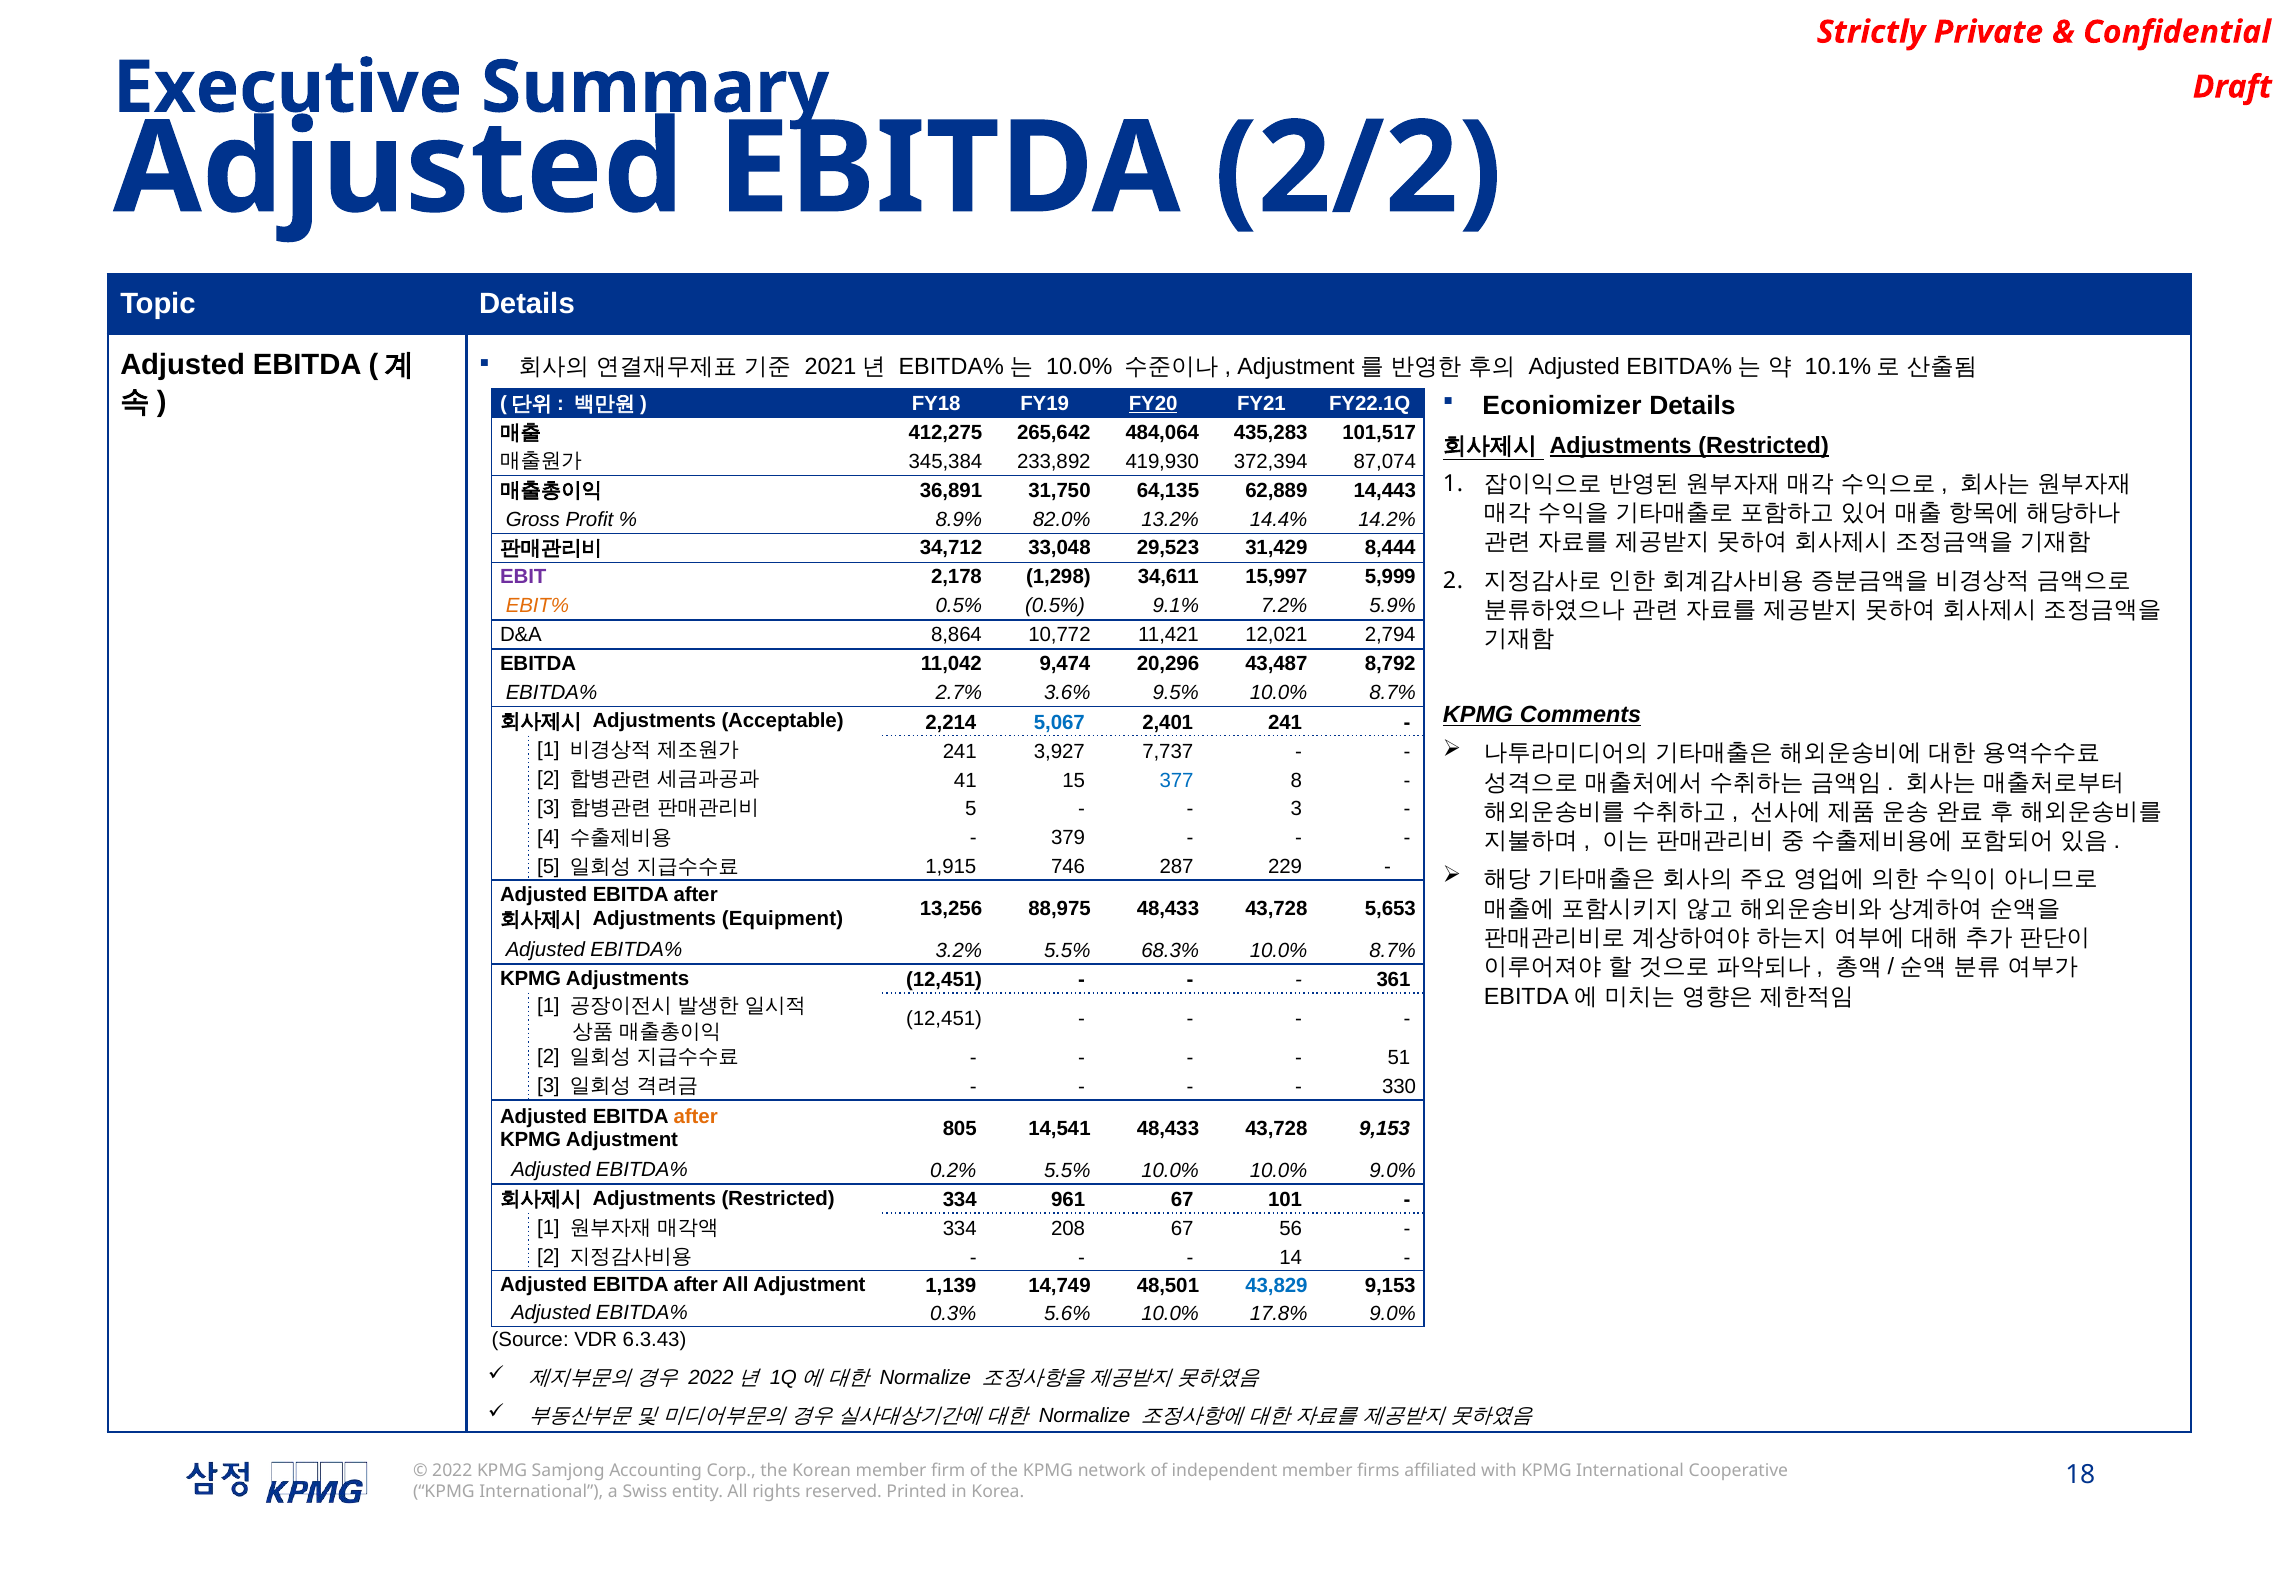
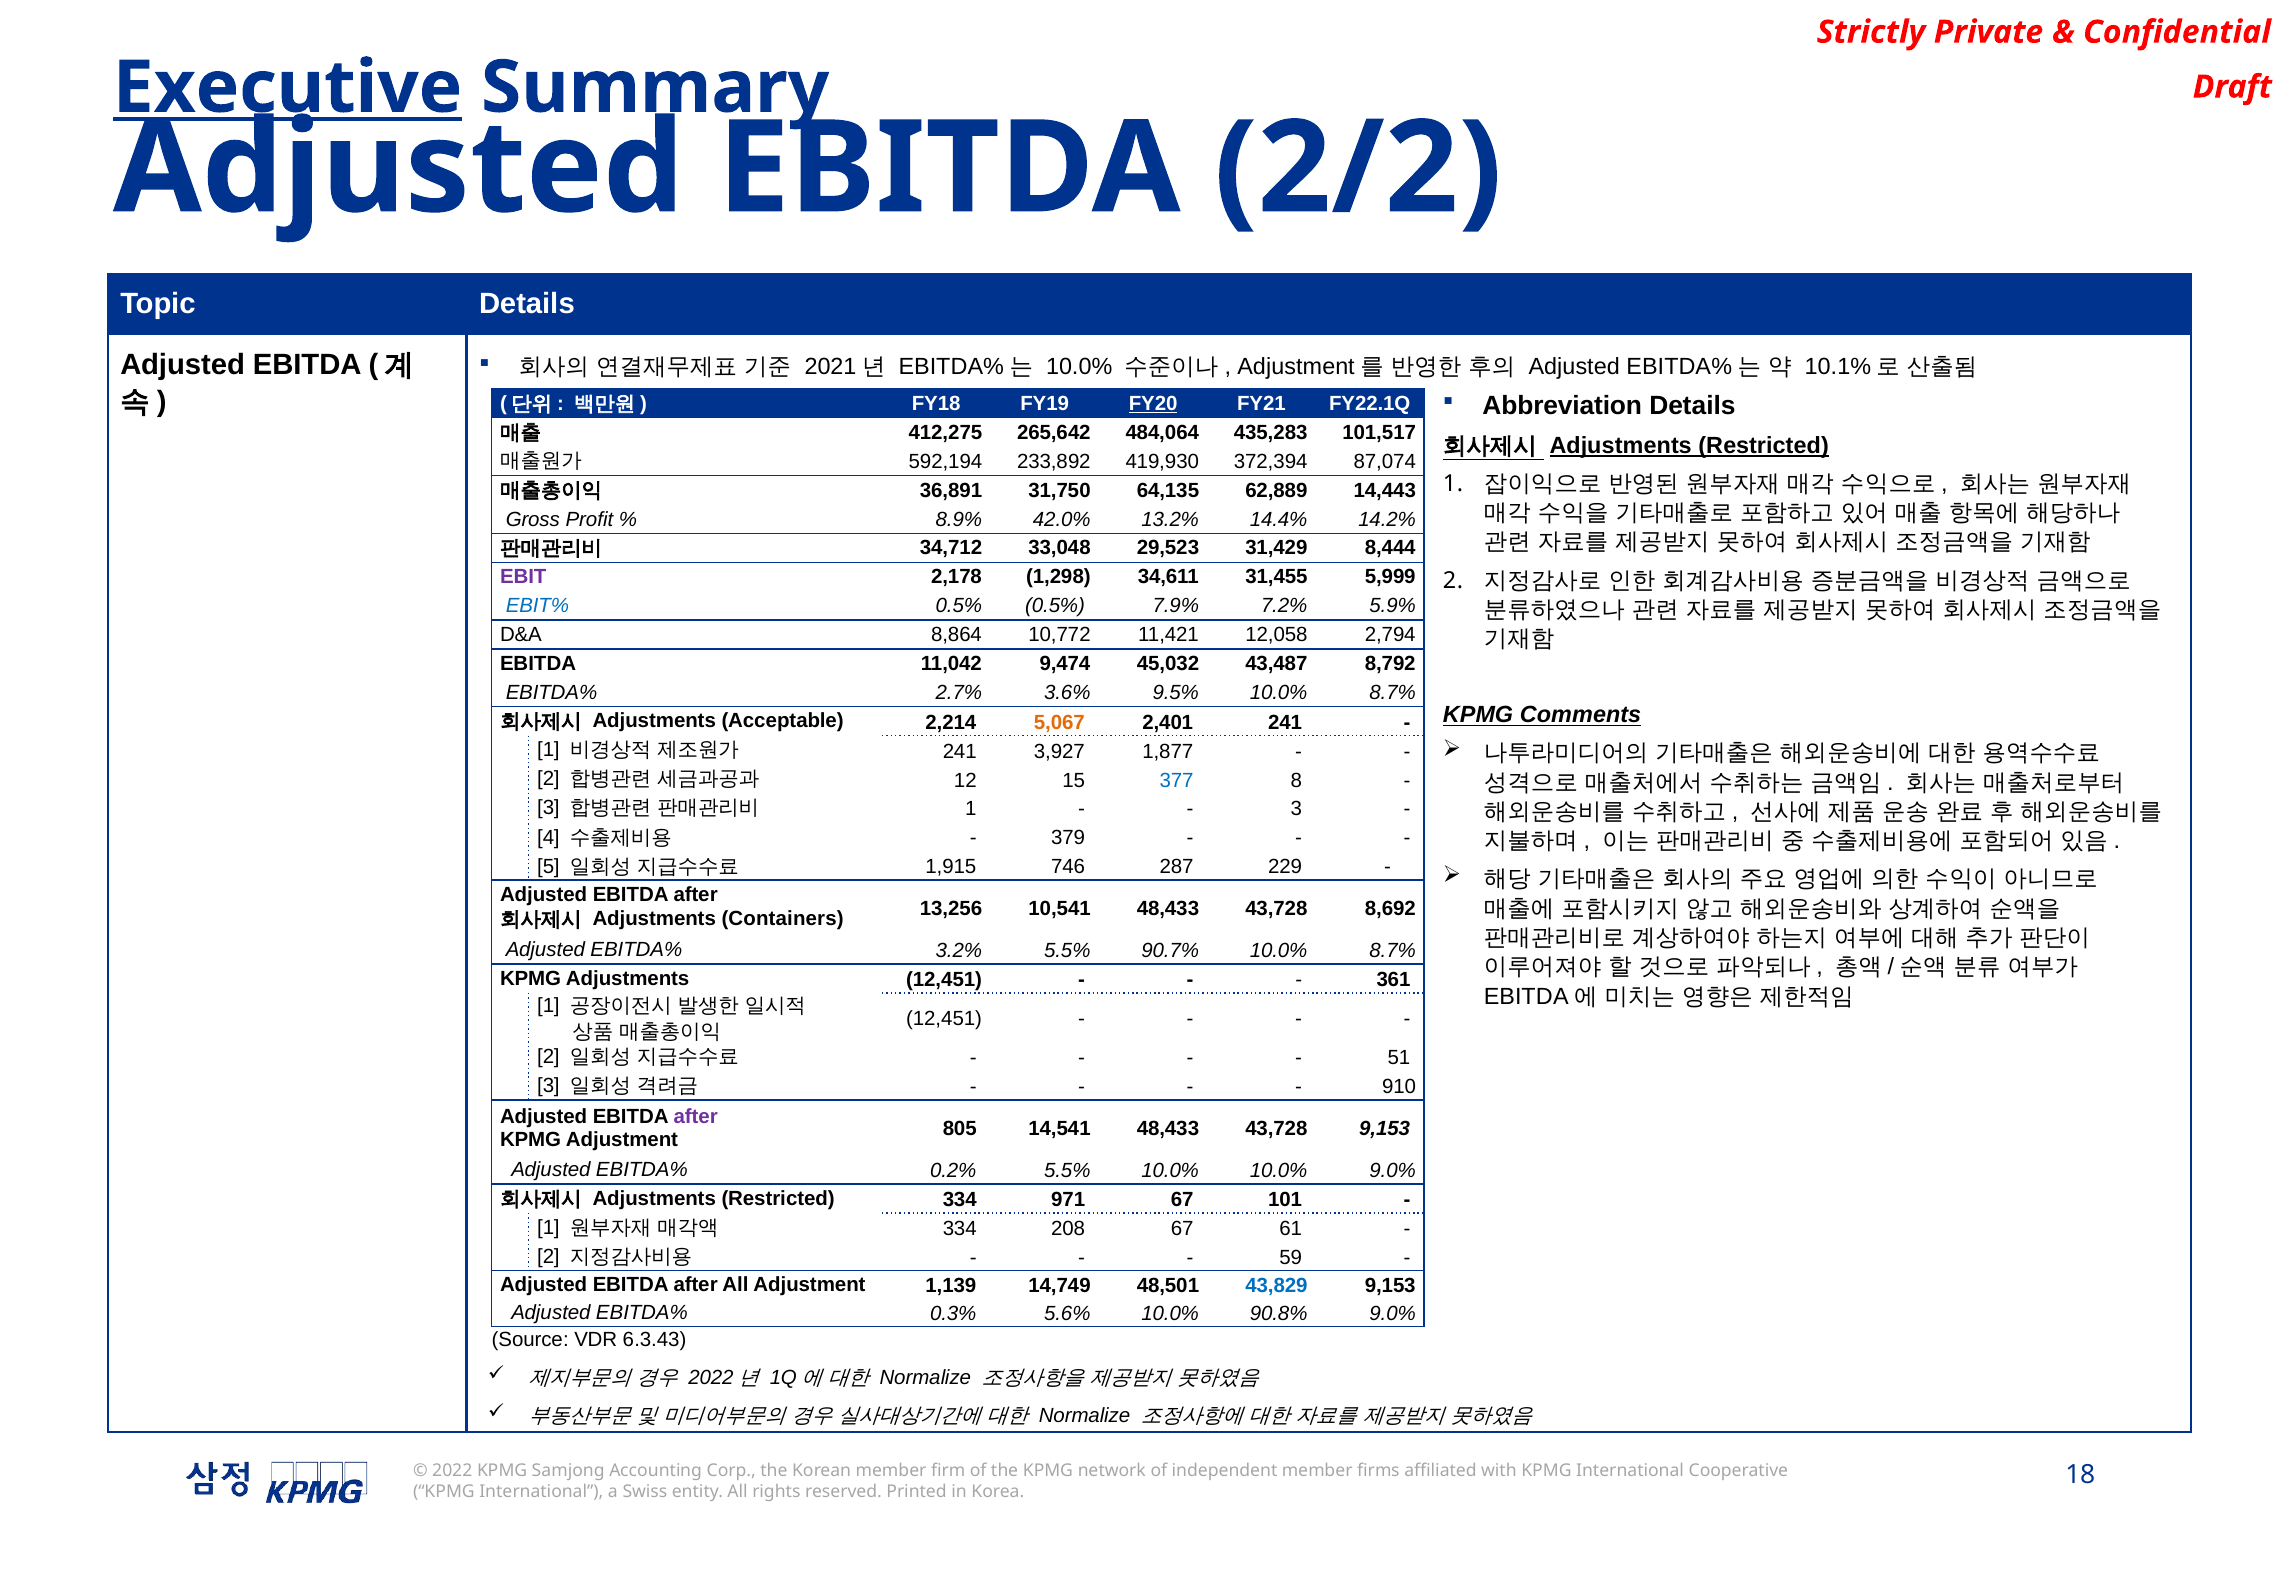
Executive underline: none -> present (288, 88)
Econiomizer: Econiomizer -> Abbreviation (1562, 406)
345,384: 345,384 -> 592,194 (945, 461)
82.0%: 82.0% -> 42.0% (1062, 519)
15,997: 15,997 -> 31,455 (1276, 577)
EBIT% colour: orange -> blue (537, 606)
9.1%: 9.1% -> 7.9% (1176, 606)
12,021: 12,021 -> 12,058 (1276, 635)
20,296: 20,296 -> 45,032 (1168, 664)
5,067 colour: blue -> orange (1059, 722)
7,737: 7,737 -> 1,877 (1168, 751)
41: 41 -> 12 (965, 780)
5: 5 -> 1 (971, 809)
Equipment: Equipment -> Containers (783, 919)
88,975: 88,975 -> 10,541 (1060, 909)
5,653: 5,653 -> 8,692 (1390, 909)
68.3%: 68.3% -> 90.7% (1170, 951)
330: 330 -> 910 (1399, 1087)
after colour: orange -> purple (696, 1116)
961: 961 -> 971 (1068, 1200)
56: 56 -> 61 (1291, 1229)
14: 14 -> 59 (1291, 1257)
17.8%: 17.8% -> 90.8% (1279, 1313)
